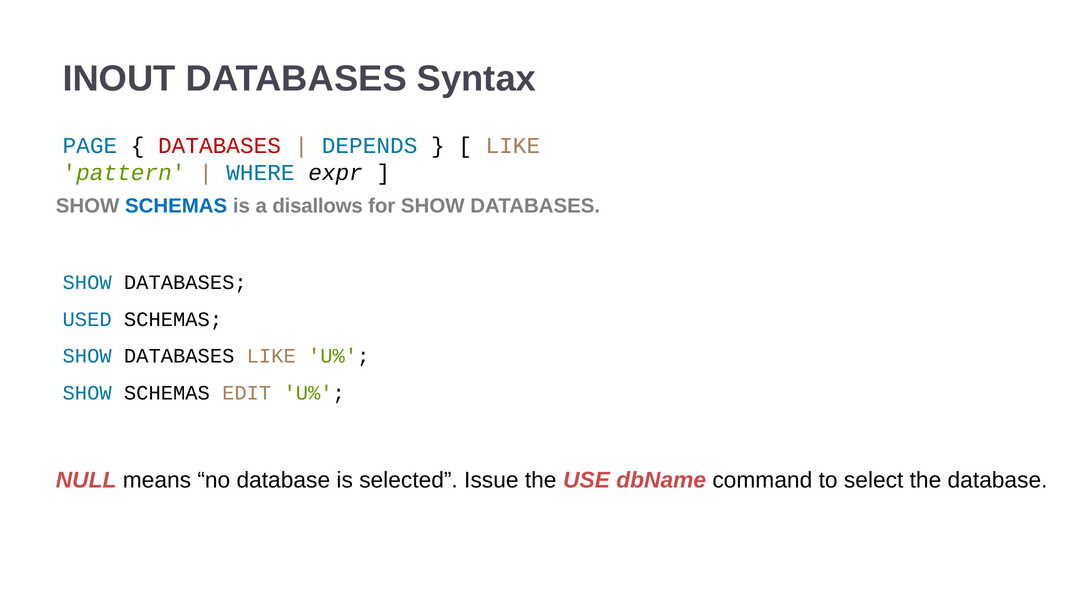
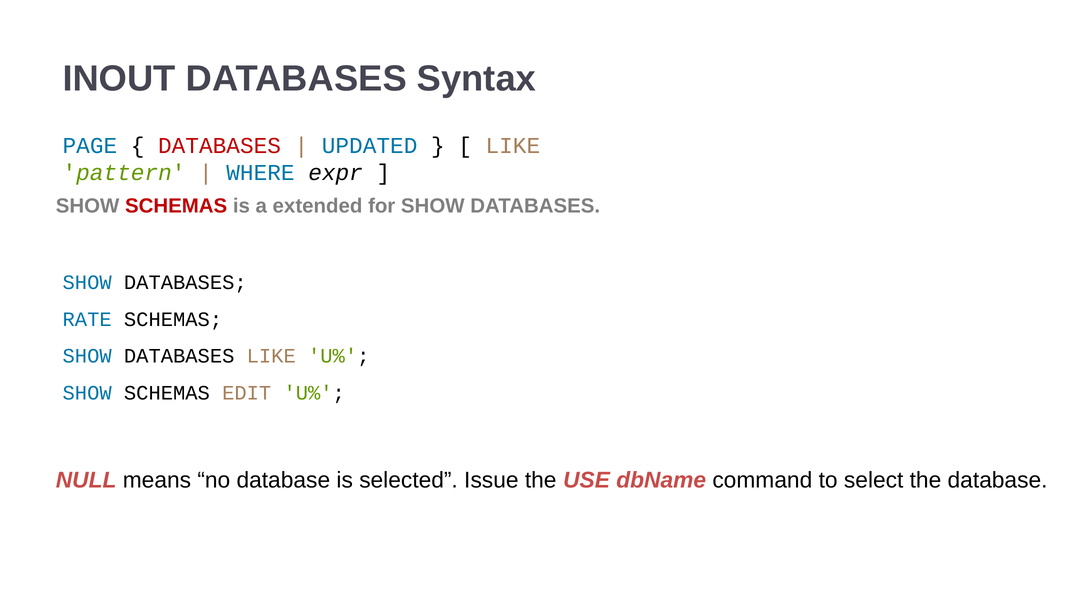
DEPENDS: DEPENDS -> UPDATED (370, 146)
SCHEMAS colour: blue -> red (176, 206)
disallows: disallows -> extended (318, 206)
USED: USED -> RATE (87, 319)
